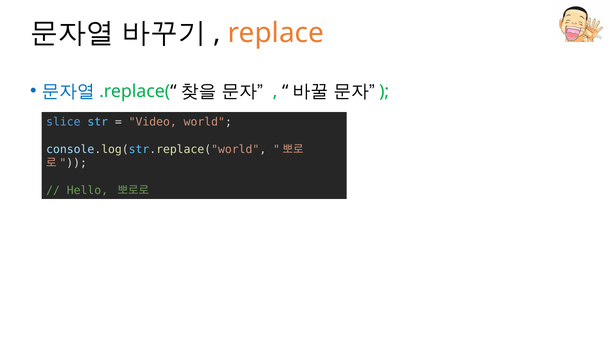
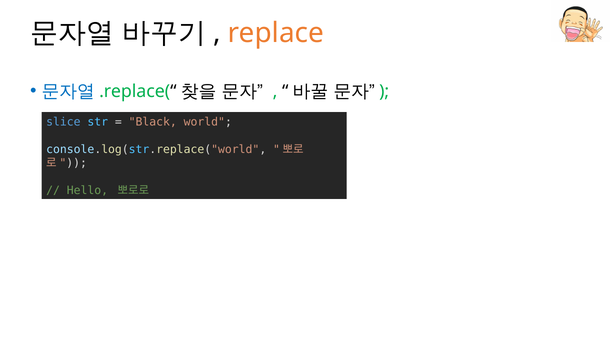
Video: Video -> Black (153, 122)
